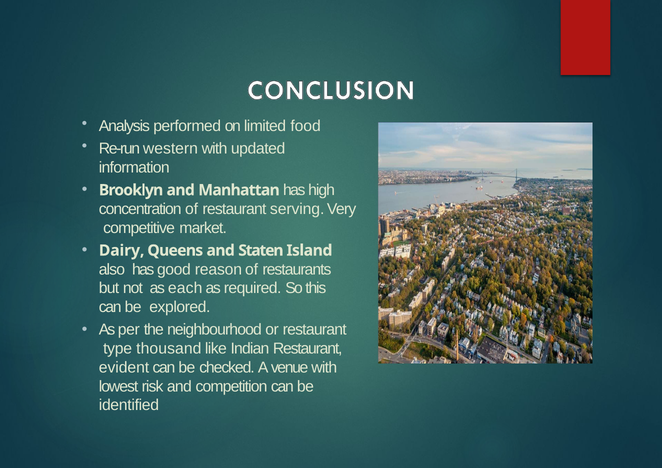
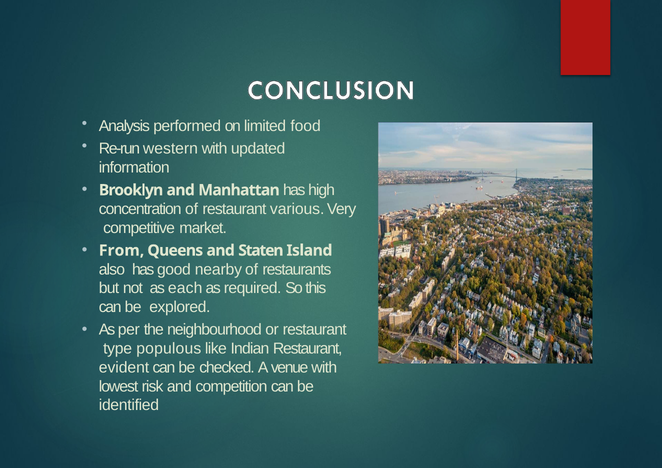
serving: serving -> various (297, 209)
Dairy: Dairy -> From (122, 251)
reason: reason -> nearby (218, 269)
thousand: thousand -> populous (169, 349)
